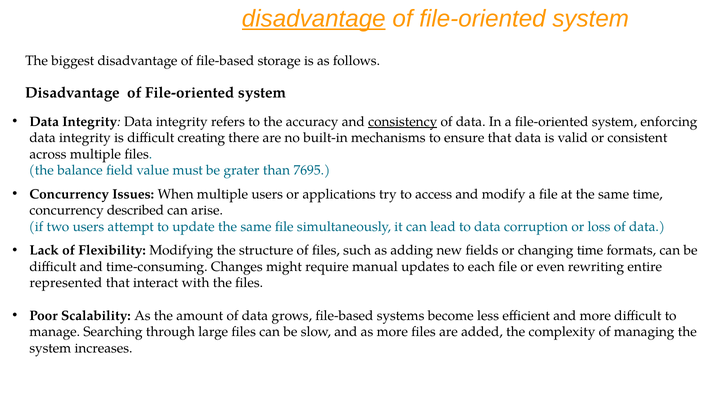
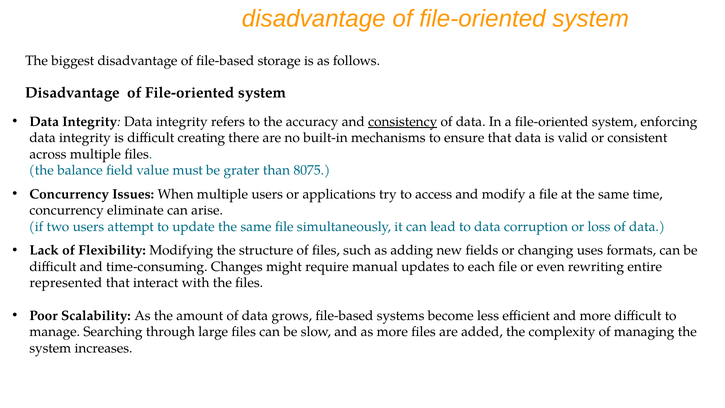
disadvantage underline: present -> none (314, 19)
7695: 7695 -> 8075 (312, 170)
described: described -> eliminate (135, 210)
changing time: time -> uses (590, 250)
